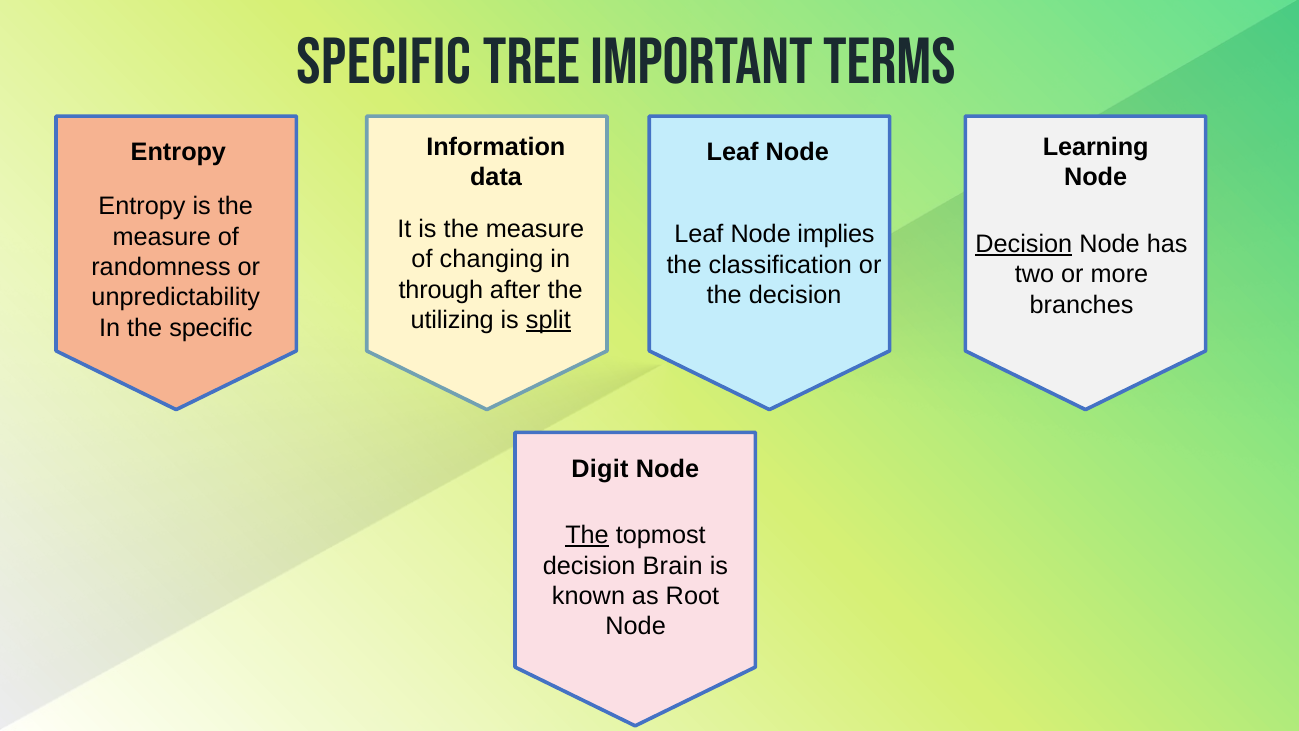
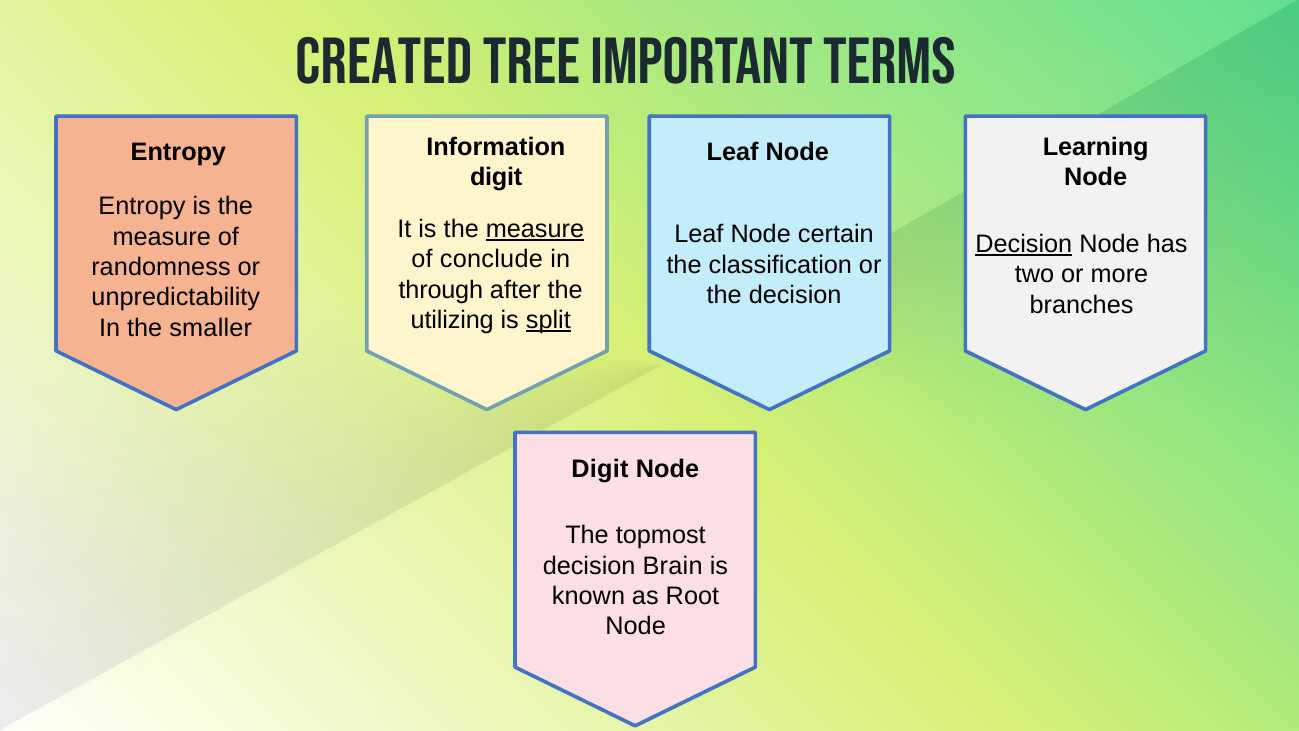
Specific: Specific -> Created (384, 62)
data: data -> digit (496, 177)
measure underline: none -> present (535, 229)
implies: implies -> certain (836, 234)
changing: changing -> conclude (491, 259)
the specific: specific -> smaller (211, 328)
The underline: present -> none (587, 535)
